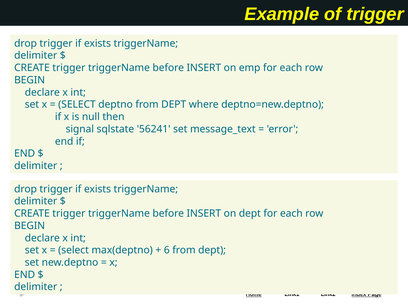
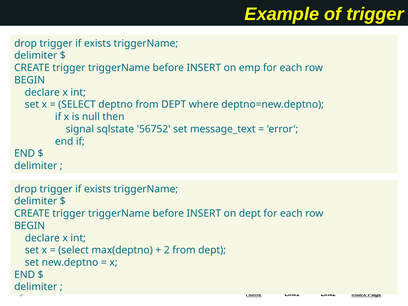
56241: 56241 -> 56752 (154, 129)
6: 6 -> 2 (167, 250)
